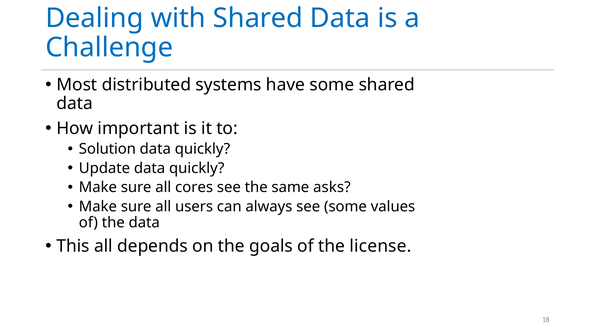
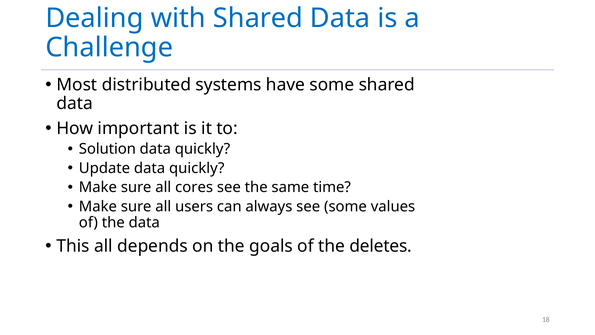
asks: asks -> time (332, 187)
license: license -> deletes (381, 246)
